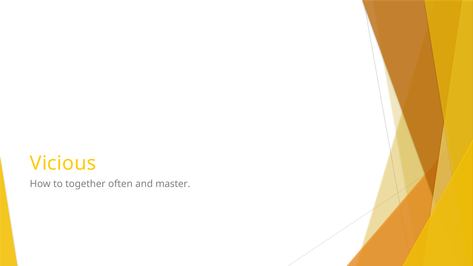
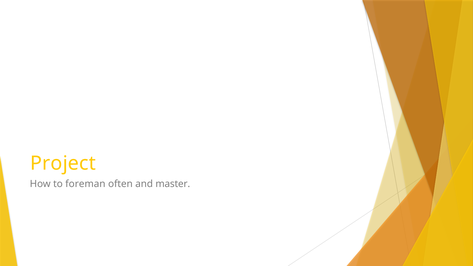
Vicious: Vicious -> Project (63, 163)
together: together -> foreman (85, 184)
